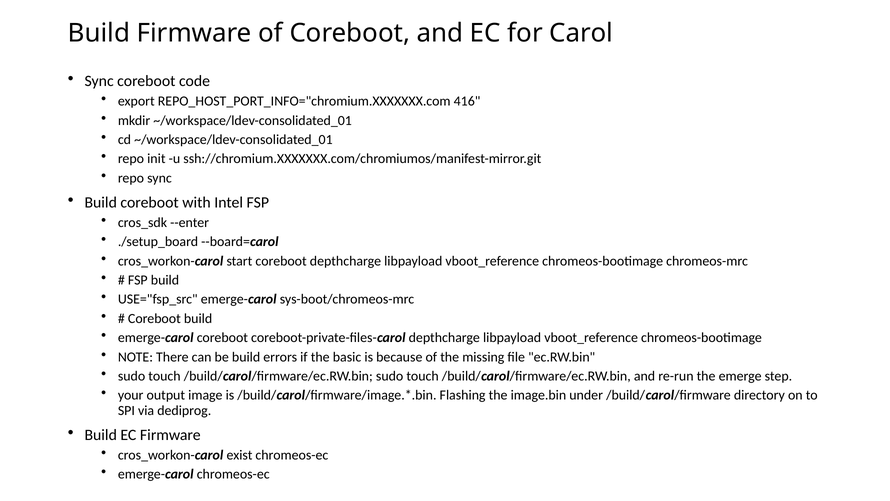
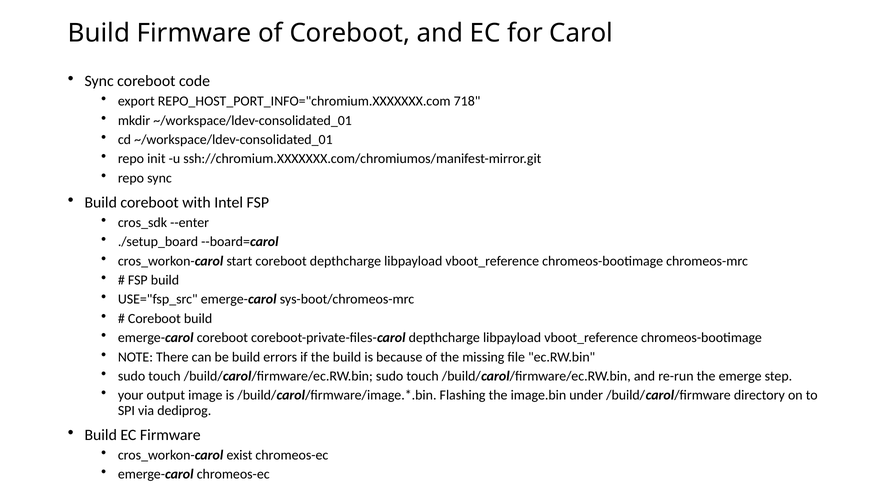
416: 416 -> 718 (467, 101)
the basic: basic -> build (347, 357)
